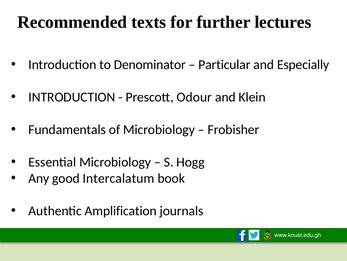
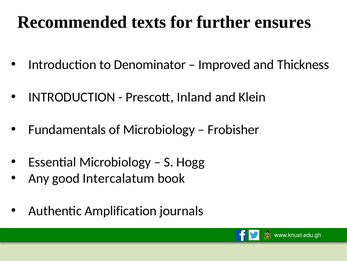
lectures: lectures -> ensures (283, 22)
Particular: Particular -> Improved (225, 65)
Especially: Especially -> Thickness (303, 65)
Odour: Odour -> Inland (194, 97)
